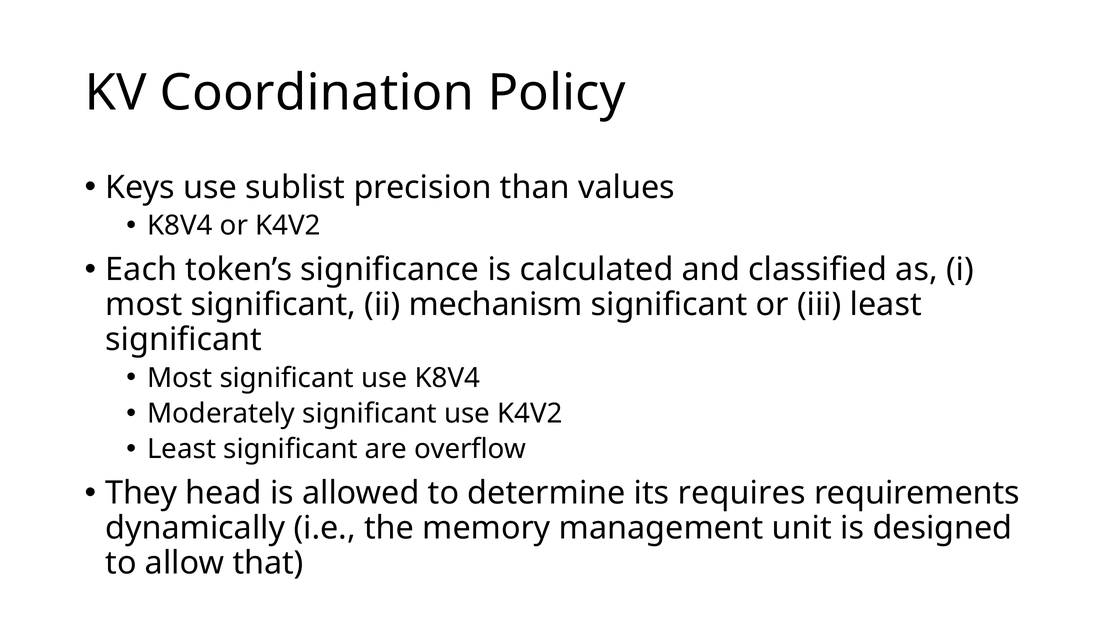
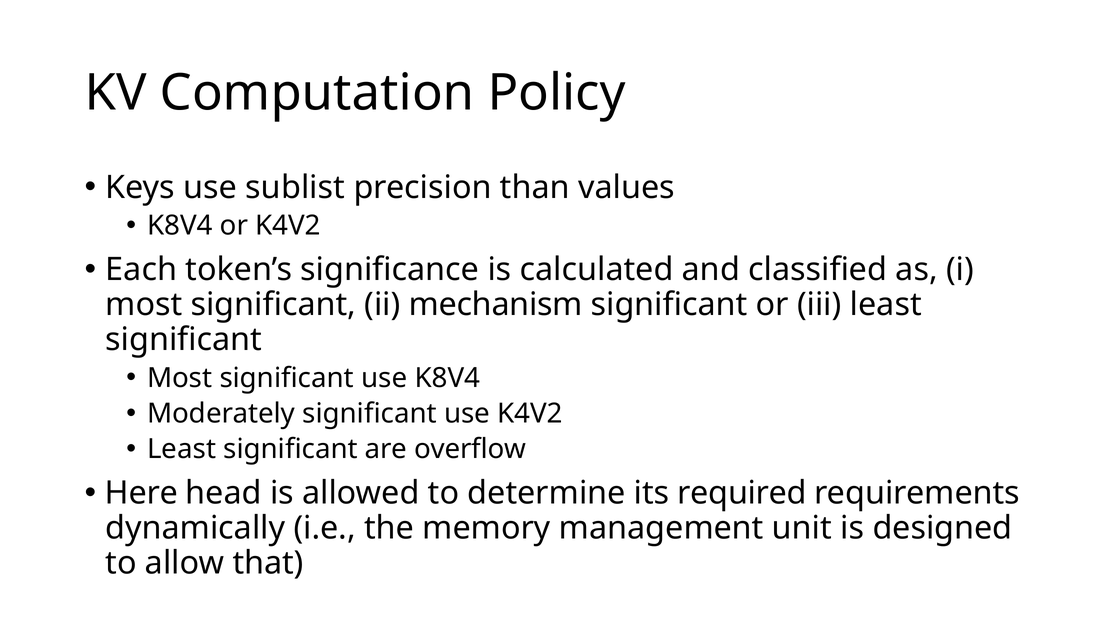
Coordination: Coordination -> Computation (317, 93)
They: They -> Here (141, 494)
requires: requires -> required (742, 494)
